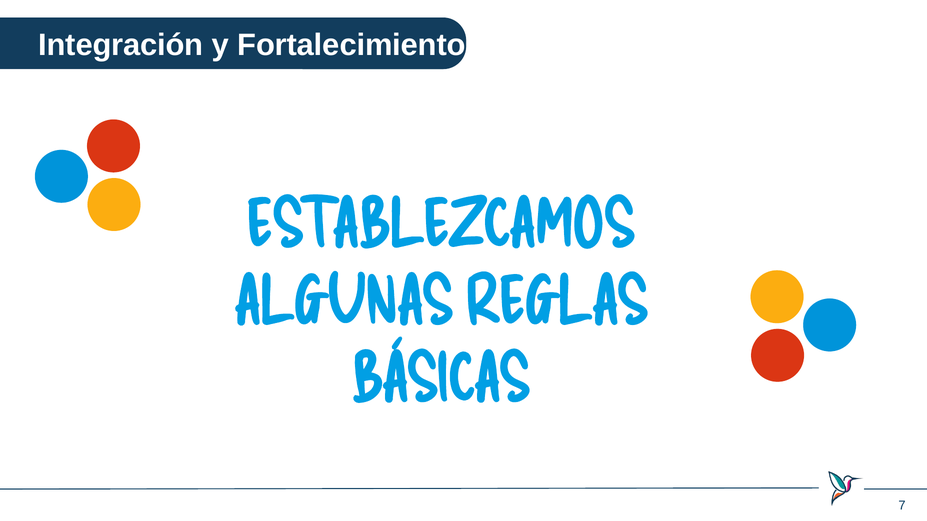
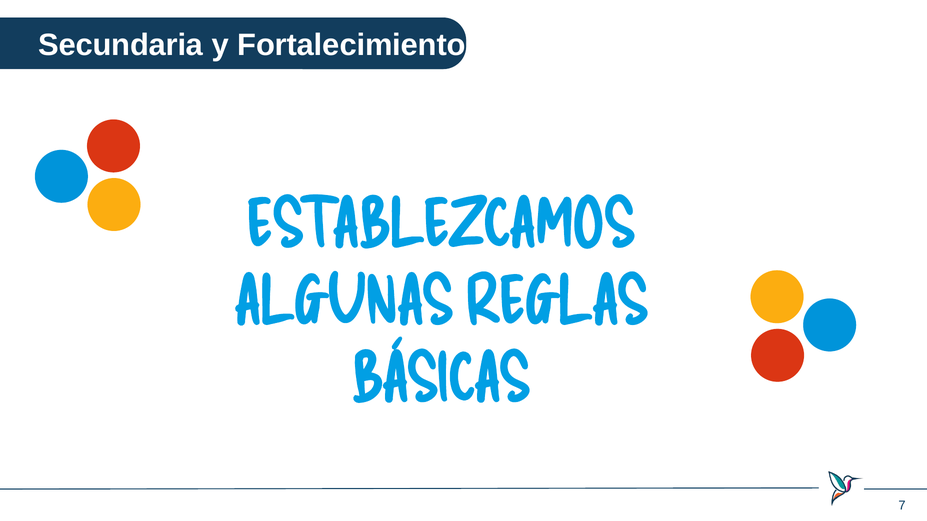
Integración: Integración -> Secundaria (121, 45)
